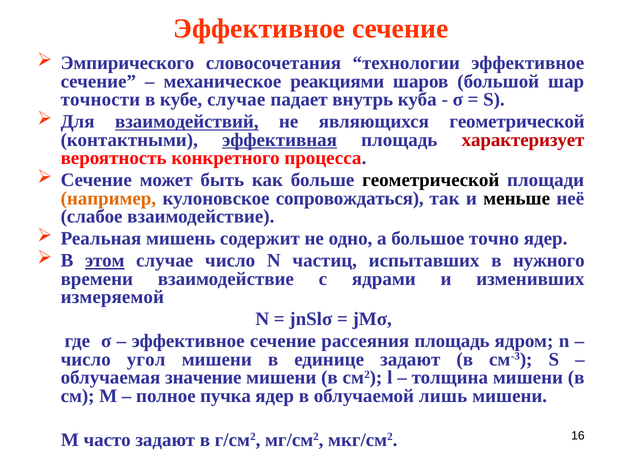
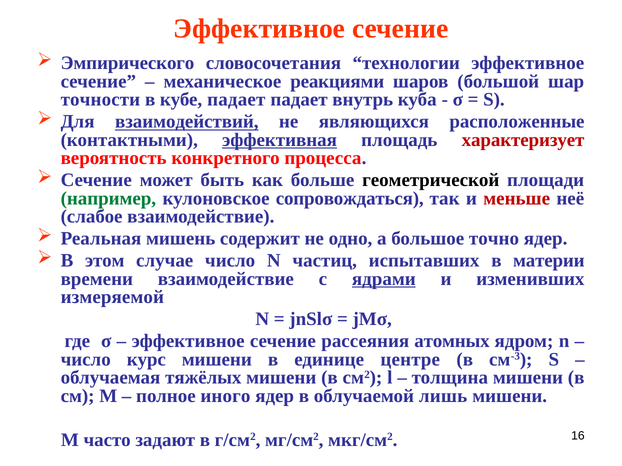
кубе случае: случае -> падает (236, 100)
являющихся геометрической: геометрической -> расположенные (517, 122)
например colour: orange -> green (108, 199)
меньше colour: black -> red (517, 199)
этом underline: present -> none (105, 261)
нужного: нужного -> материи (549, 261)
ядрами underline: none -> present (384, 279)
рассеяния площадь: площадь -> атомных (452, 341)
угол: угол -> курс (146, 360)
единице задают: задают -> центре (410, 360)
значение: значение -> тяжёлых (203, 378)
пучка: пучка -> иного (225, 396)
